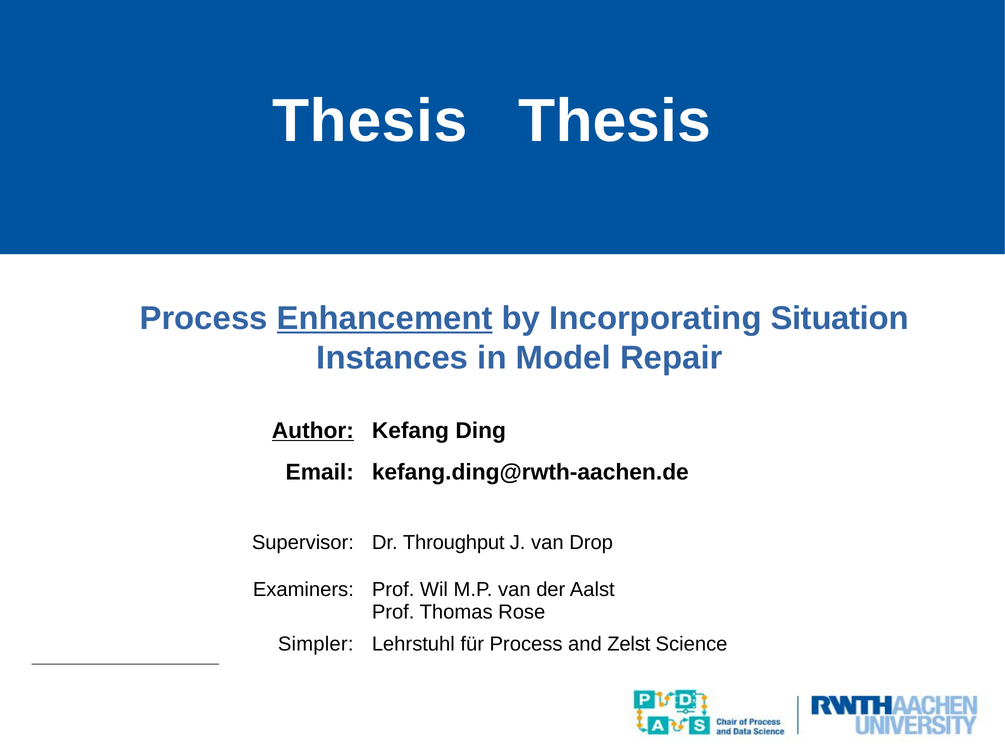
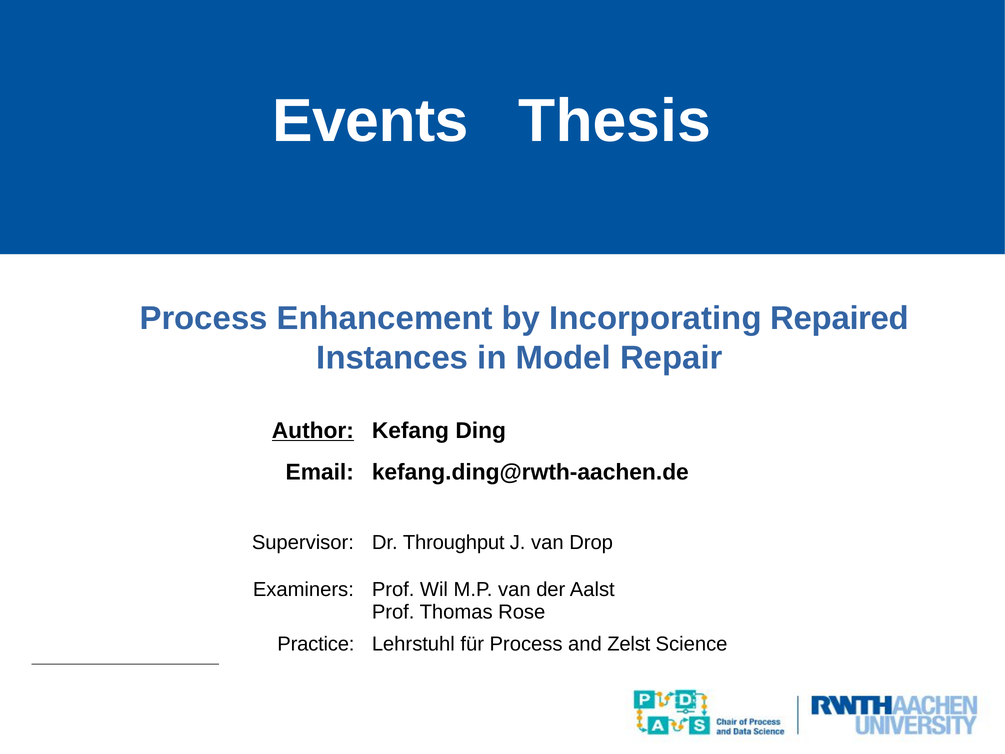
Thesis: Thesis -> Events (370, 121)
Enhancement underline: present -> none (385, 318)
Situation: Situation -> Repaired (840, 318)
Simpler: Simpler -> Practice (316, 644)
